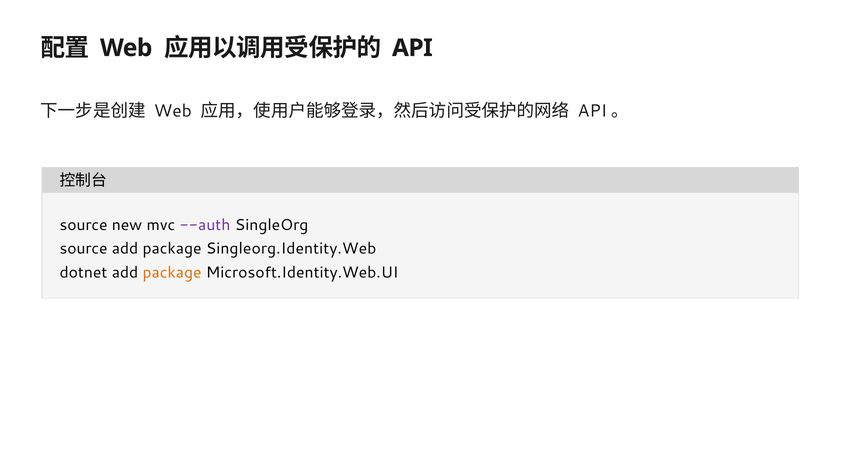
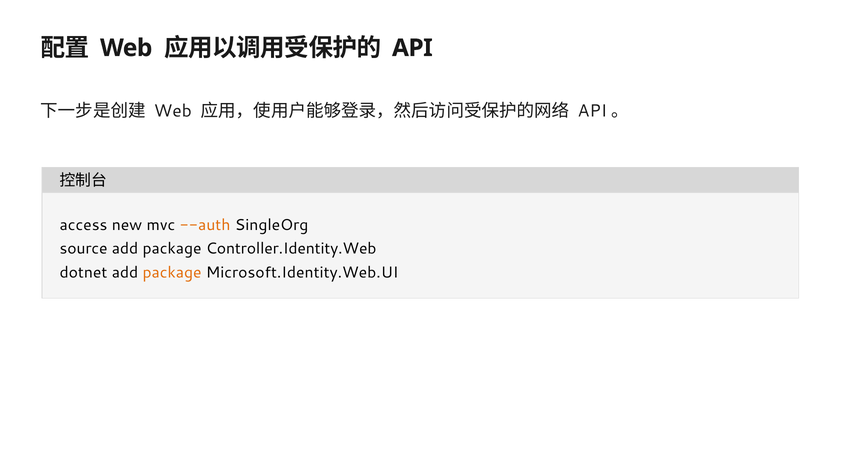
source: source -> access (83, 225)
--auth colour: purple -> orange (205, 225)
Singleorg.Identity.Web: Singleorg.Identity.Web -> Controller.Identity.Web (291, 249)
